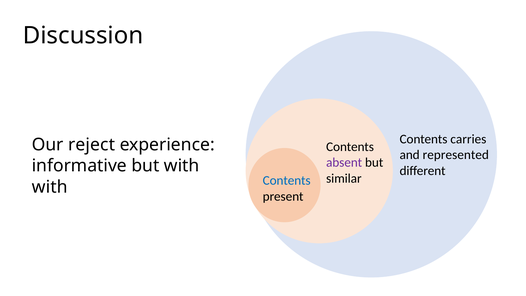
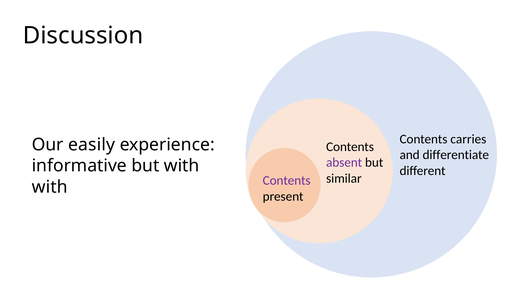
reject: reject -> easily (92, 145)
represented: represented -> differentiate (456, 155)
Contents colour: blue -> purple (287, 181)
